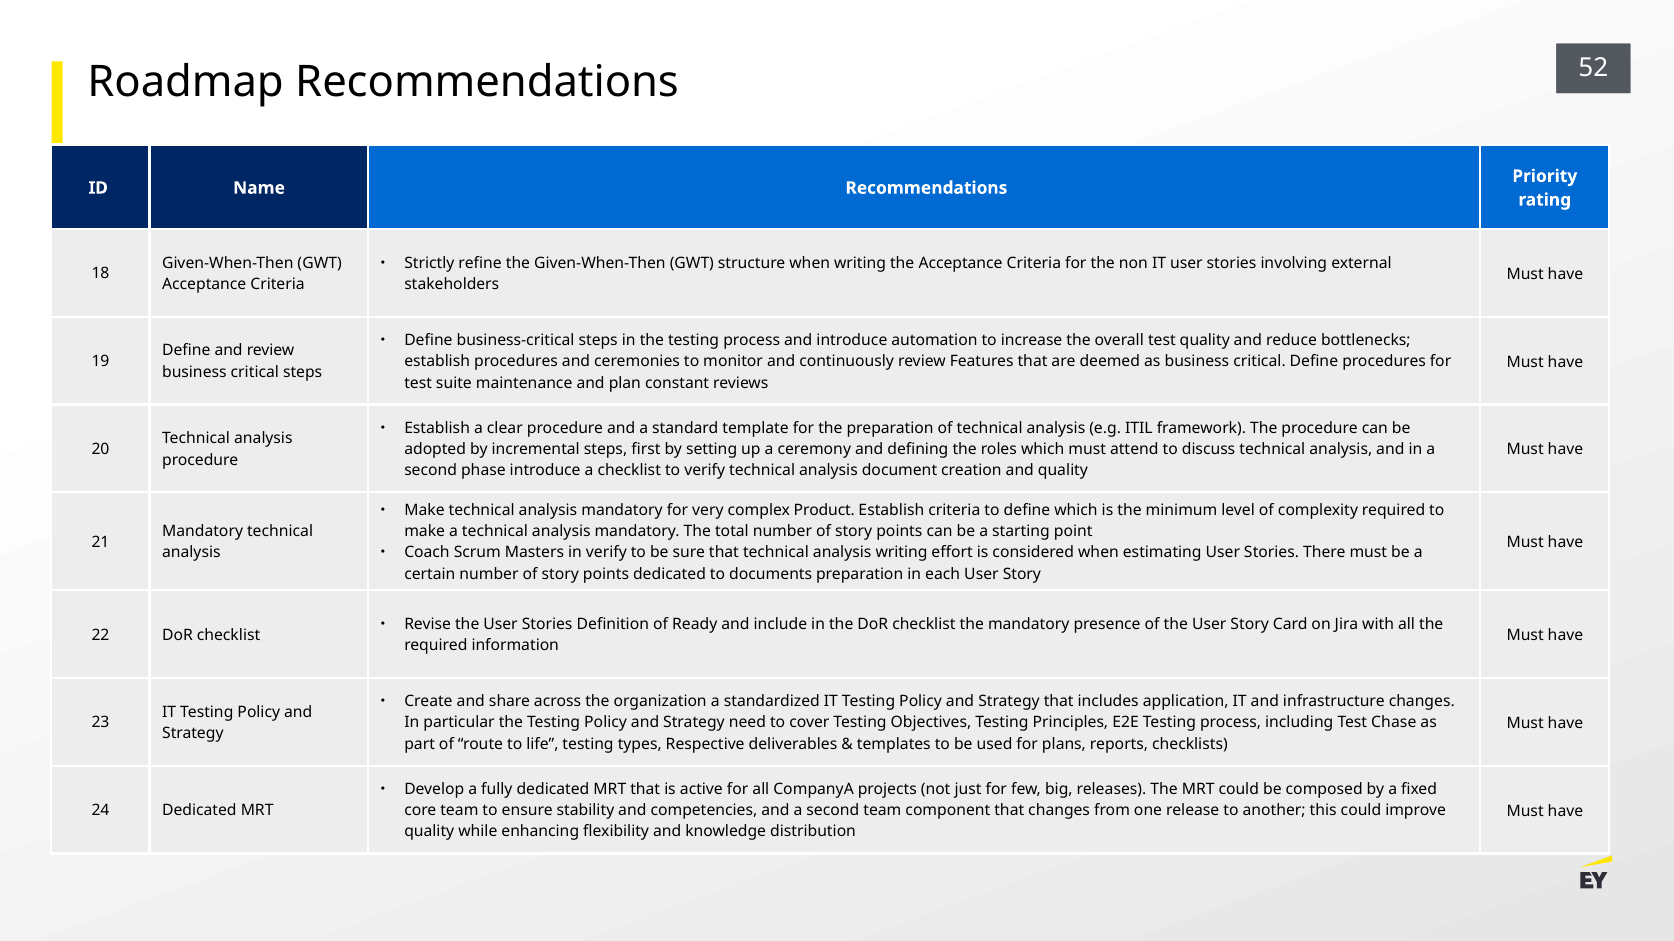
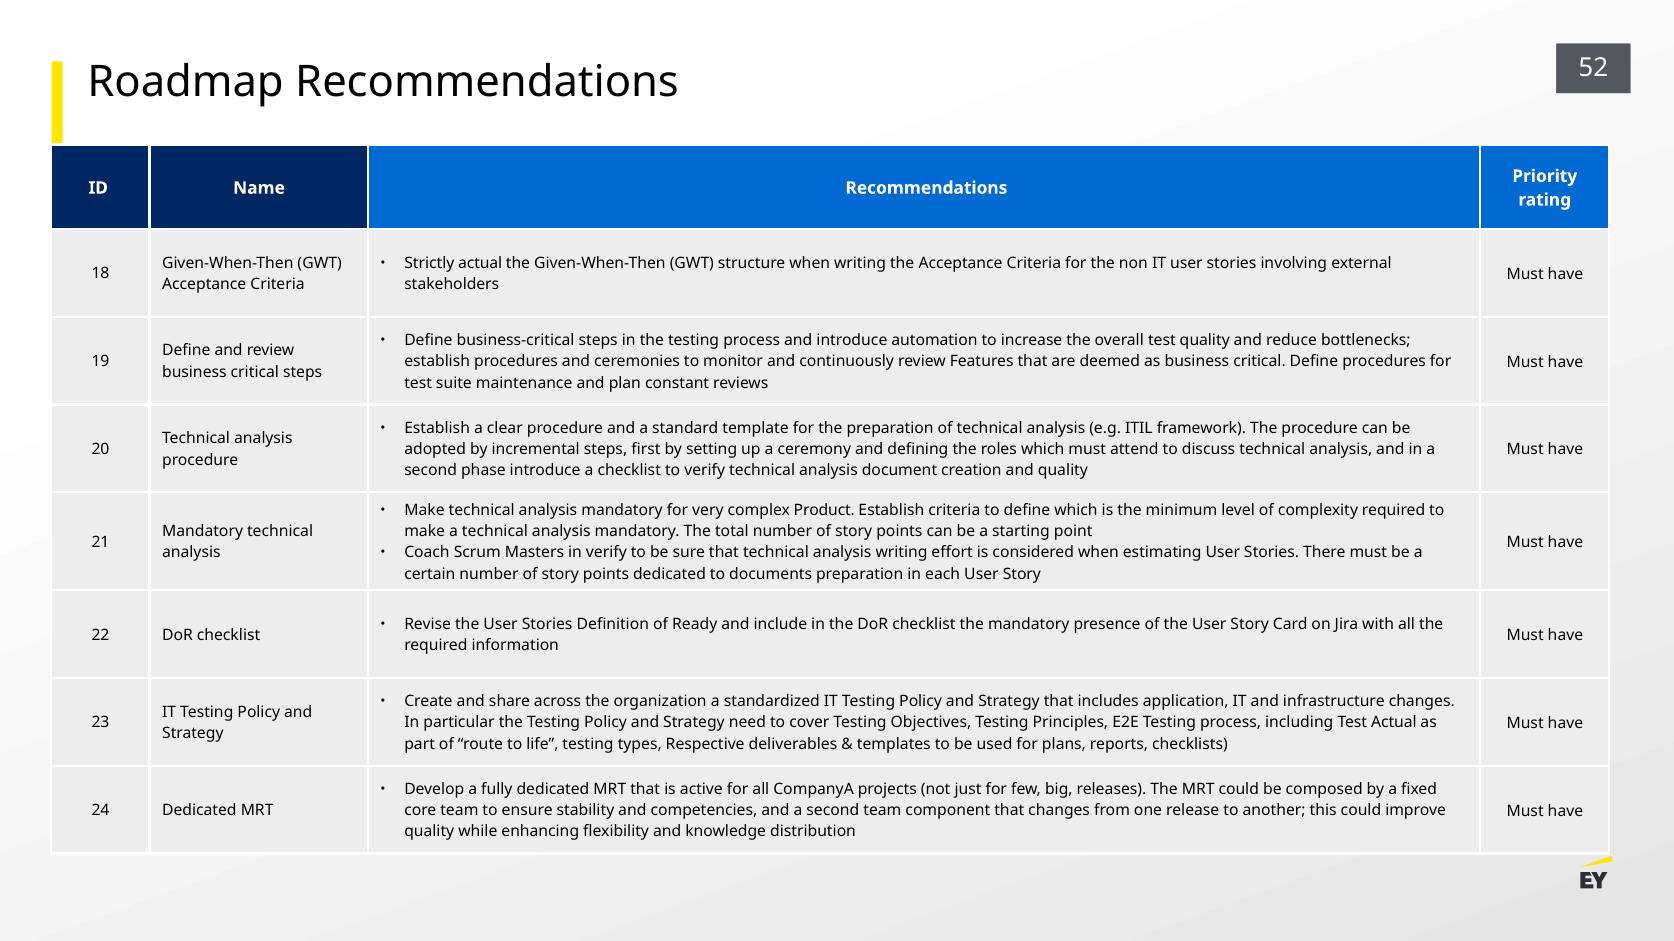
Strictly refine: refine -> actual (480, 263)
Test Chase: Chase -> Actual (1394, 723)
